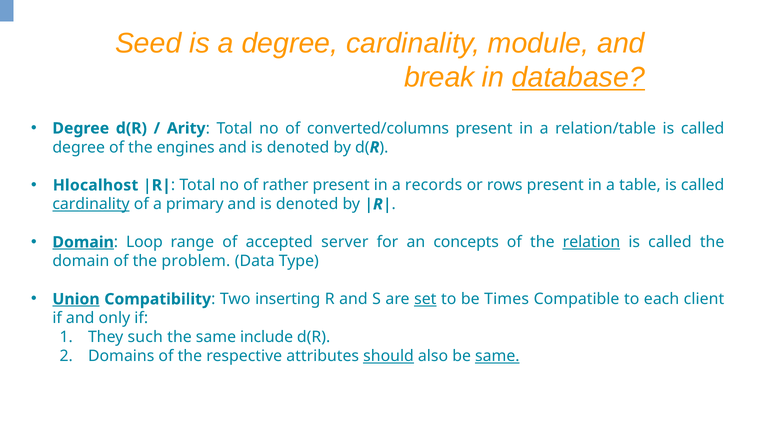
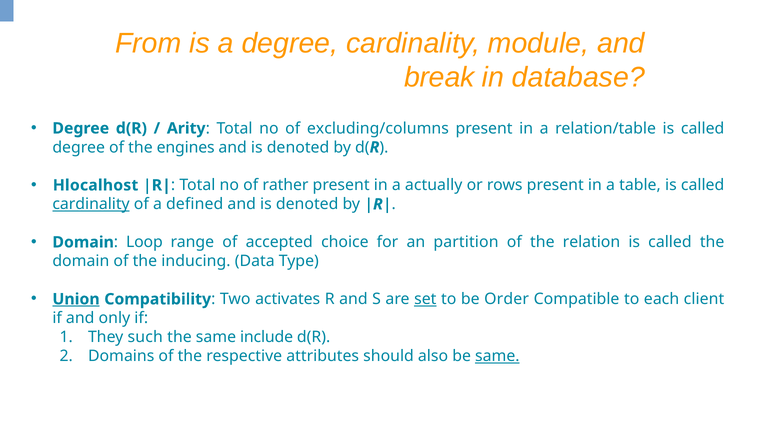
Seed: Seed -> From (148, 43)
database underline: present -> none (578, 78)
converted/columns: converted/columns -> excluding/columns (378, 128)
records: records -> actually (434, 185)
primary: primary -> defined (195, 204)
Domain underline: present -> none (83, 242)
server: server -> choice (345, 242)
concepts: concepts -> partition (466, 242)
relation underline: present -> none (591, 242)
problem: problem -> inducing (196, 262)
inserting: inserting -> activates (288, 300)
Times: Times -> Order (507, 300)
should underline: present -> none (389, 357)
